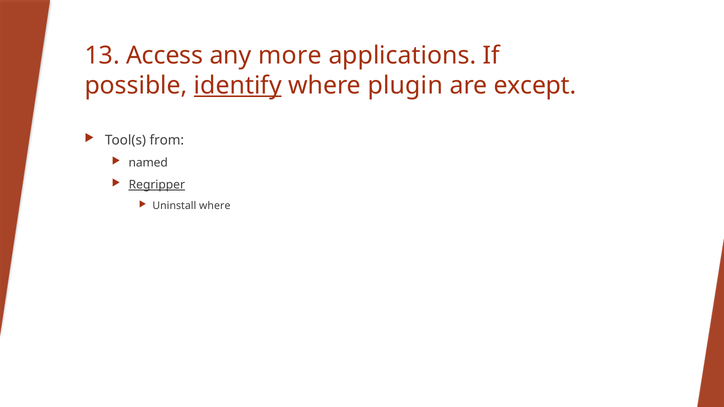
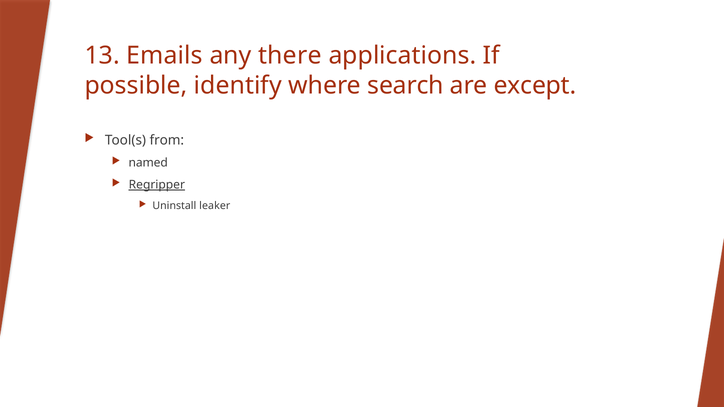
Access: Access -> Emails (165, 56)
more: more -> there (290, 56)
identify underline: present -> none (238, 85)
plugin: plugin -> search (405, 85)
Uninstall where: where -> leaker (215, 206)
